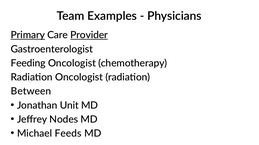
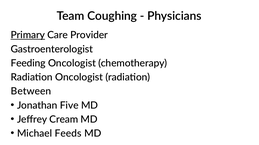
Examples: Examples -> Coughing (112, 16)
Provider underline: present -> none (89, 35)
Unit: Unit -> Five (69, 106)
Nodes: Nodes -> Cream (64, 120)
